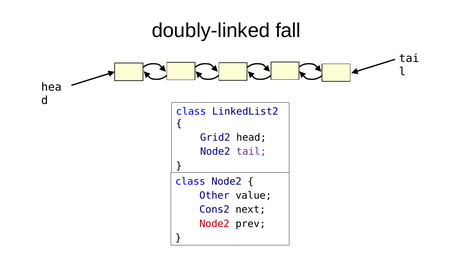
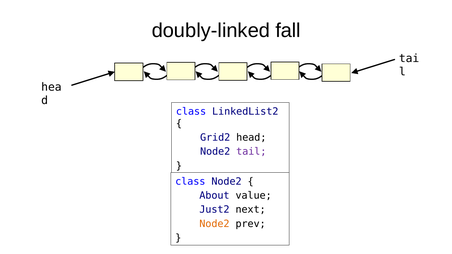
Other: Other -> About (214, 196)
Cons2: Cons2 -> Just2 (214, 210)
Node2 colour: red -> orange (214, 224)
